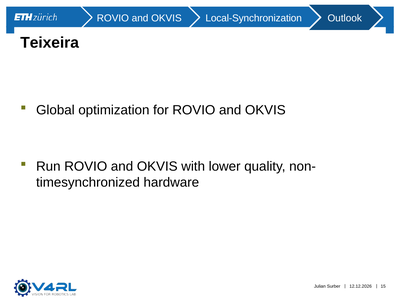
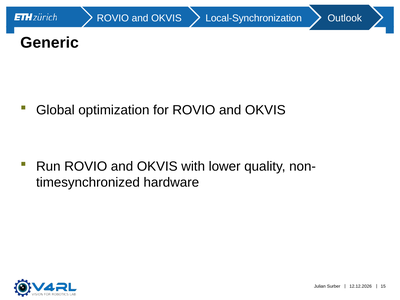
Teixeira: Teixeira -> Generic (50, 43)
